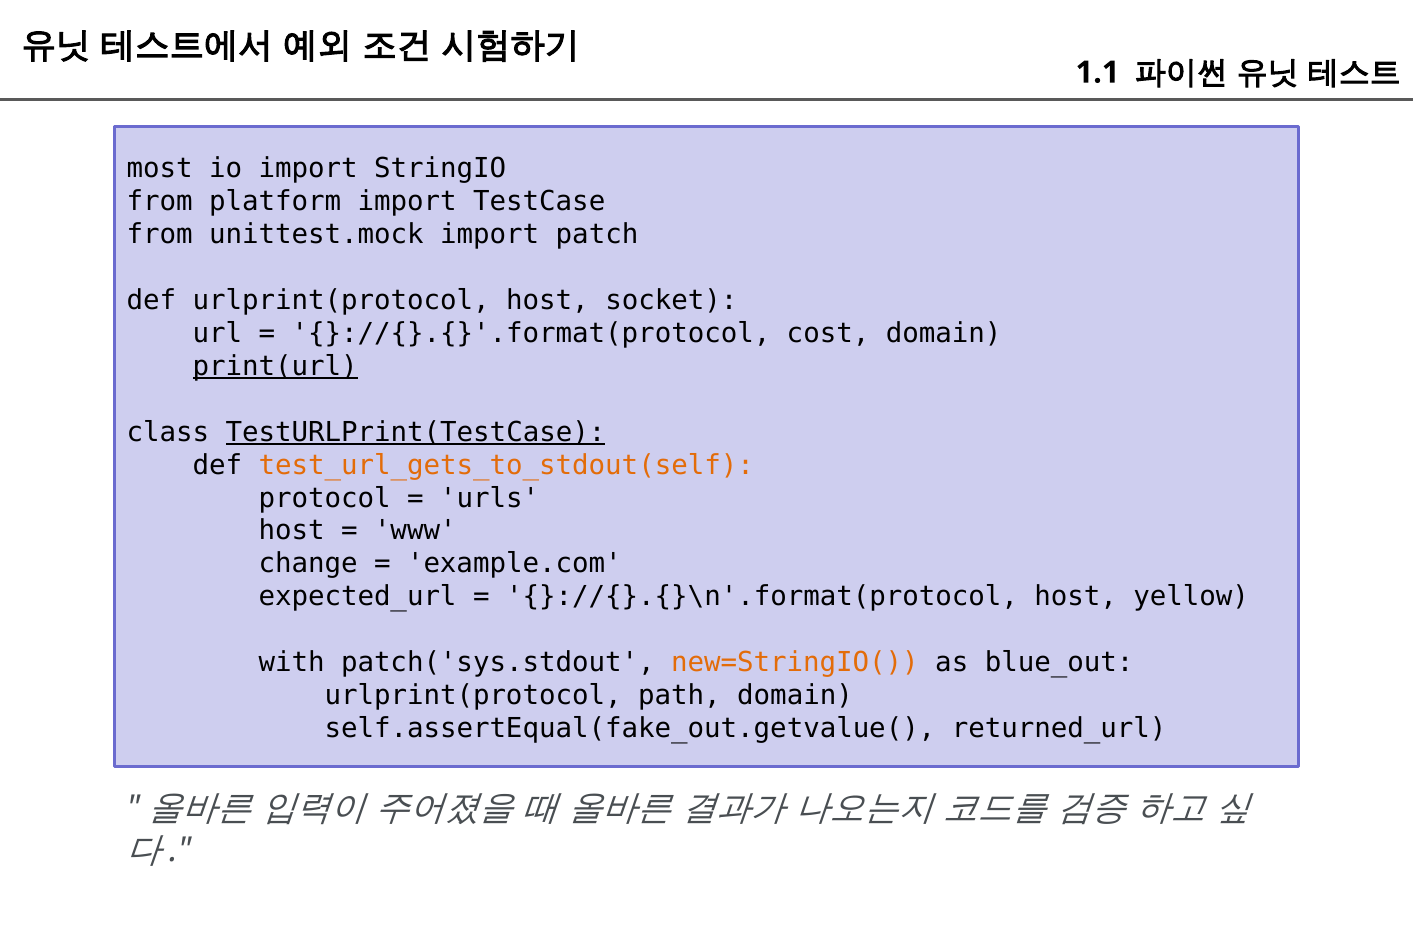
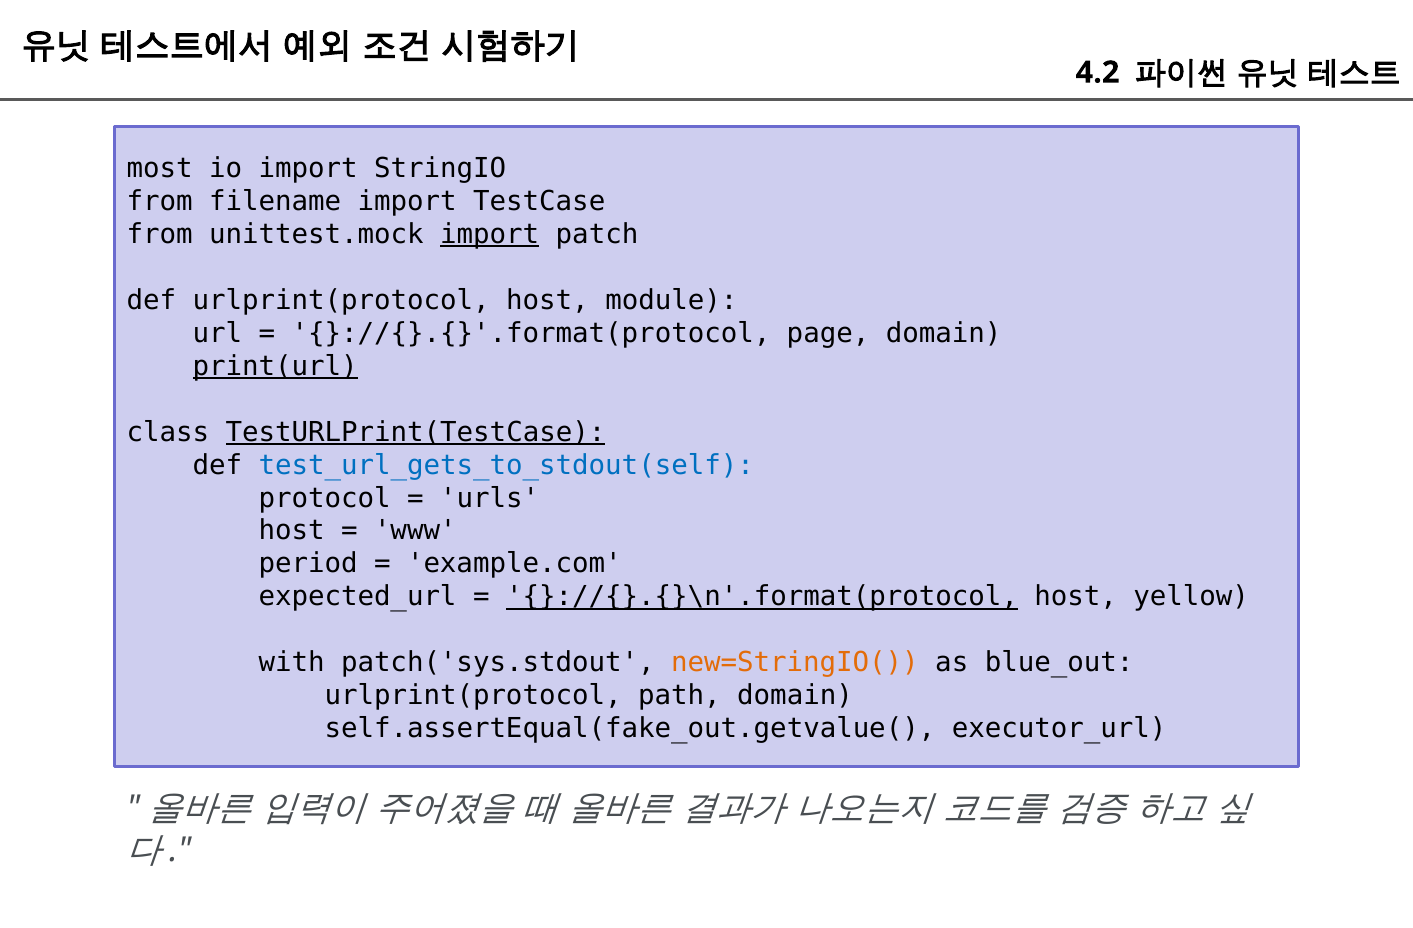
1.1: 1.1 -> 4.2 (1098, 72)
platform: platform -> filename (275, 201)
import underline: none -> present (490, 234)
socket: socket -> module (671, 300)
cost: cost -> page (828, 333)
test_url_gets_to_stdout(self colour: orange -> blue (506, 465)
change: change -> period (308, 564)
}://{}.{}\n'.format(protocol underline: none -> present (762, 597)
returned_url: returned_url -> executor_url (1059, 729)
